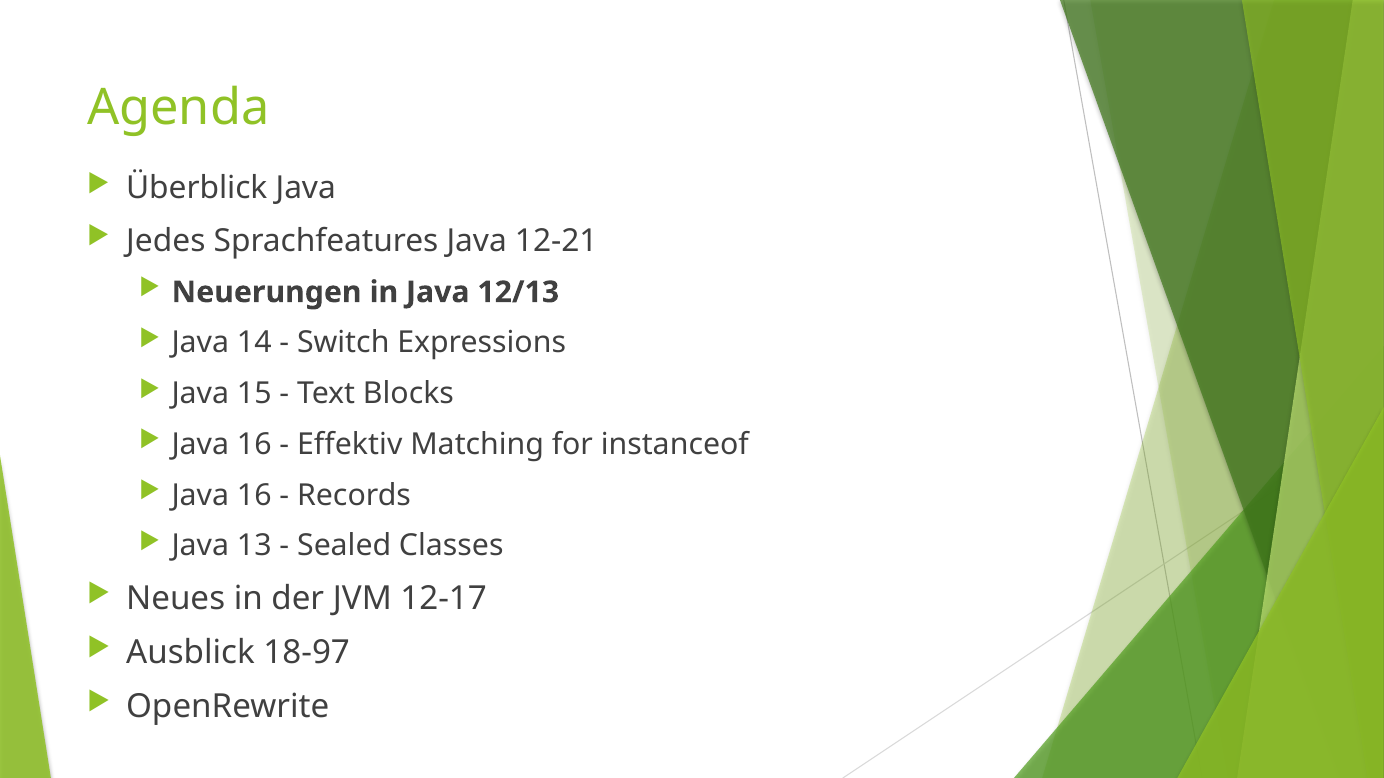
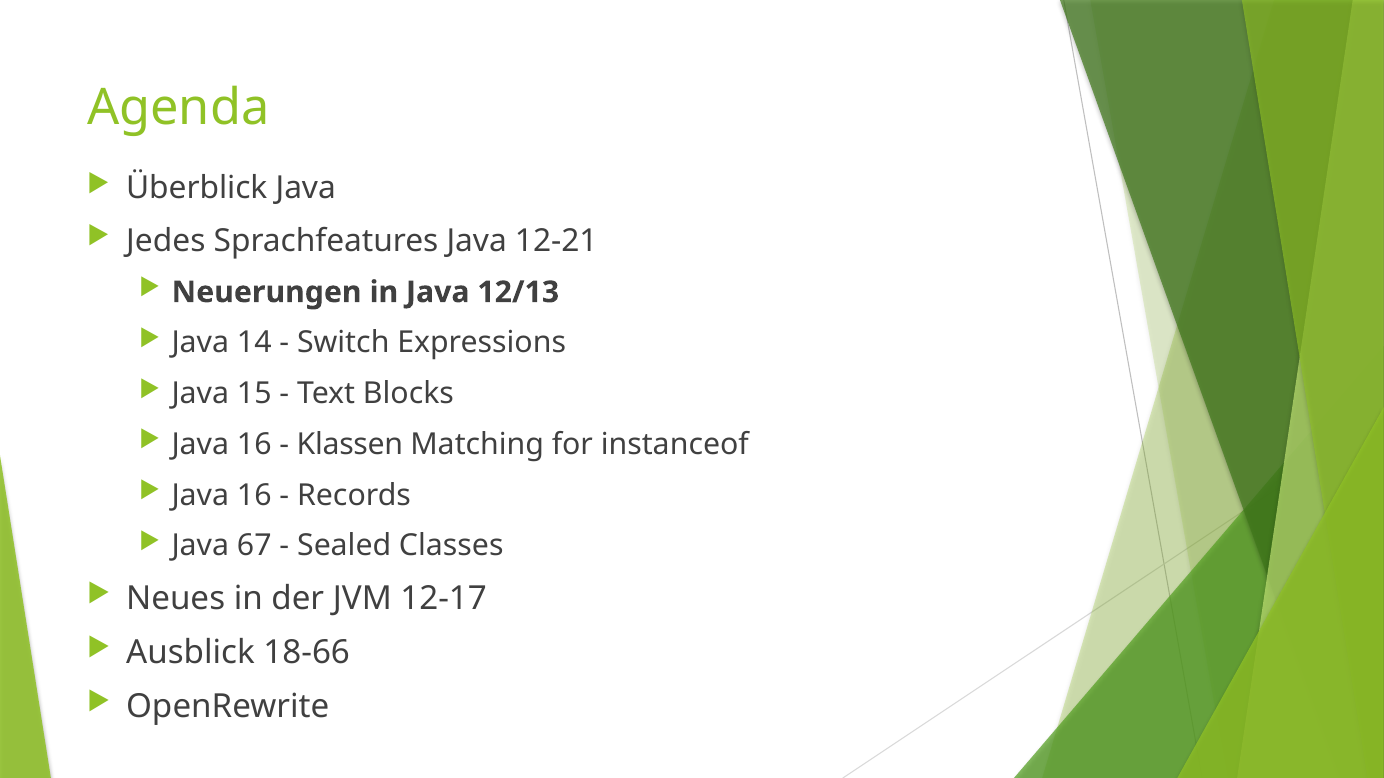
Effektiv: Effektiv -> Klassen (350, 445)
13: 13 -> 67 (254, 546)
18-97: 18-97 -> 18-66 (307, 653)
